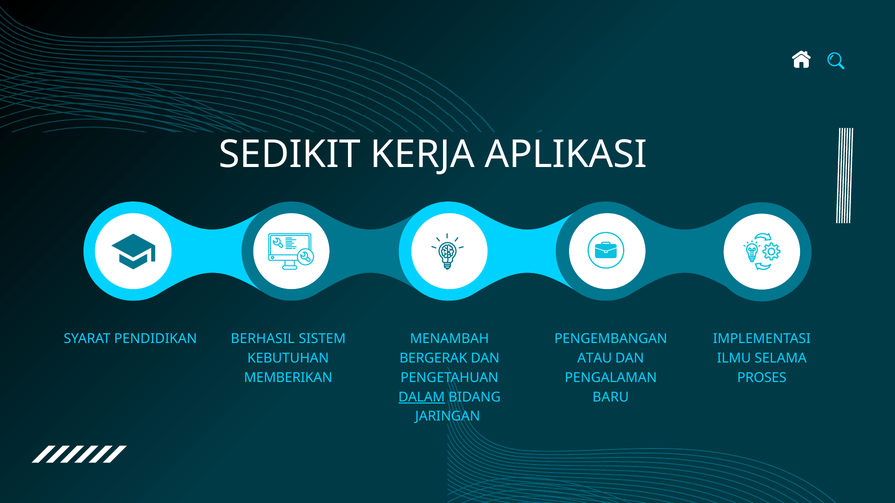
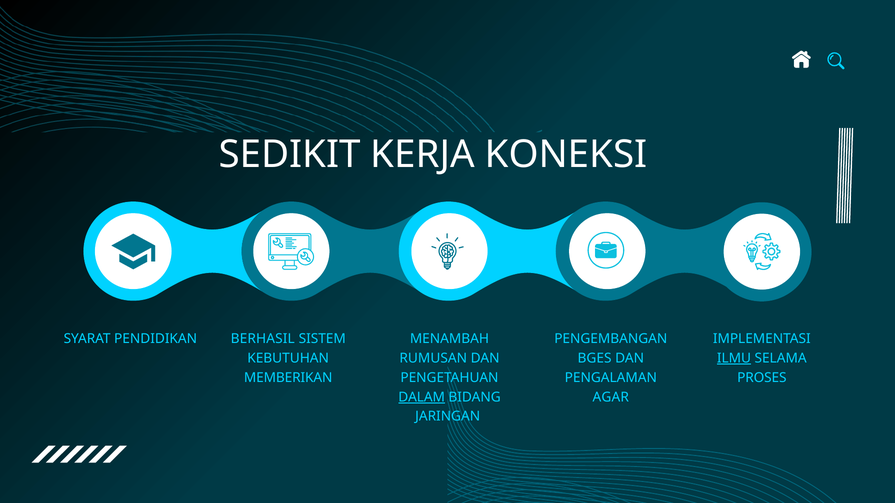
APLIKASI: APLIKASI -> KONEKSI (566, 155)
BERGERAK: BERGERAK -> RUMUSAN (433, 359)
ATAU: ATAU -> BGES (595, 359)
ILMU underline: none -> present (734, 359)
BARU: BARU -> AGAR (611, 397)
